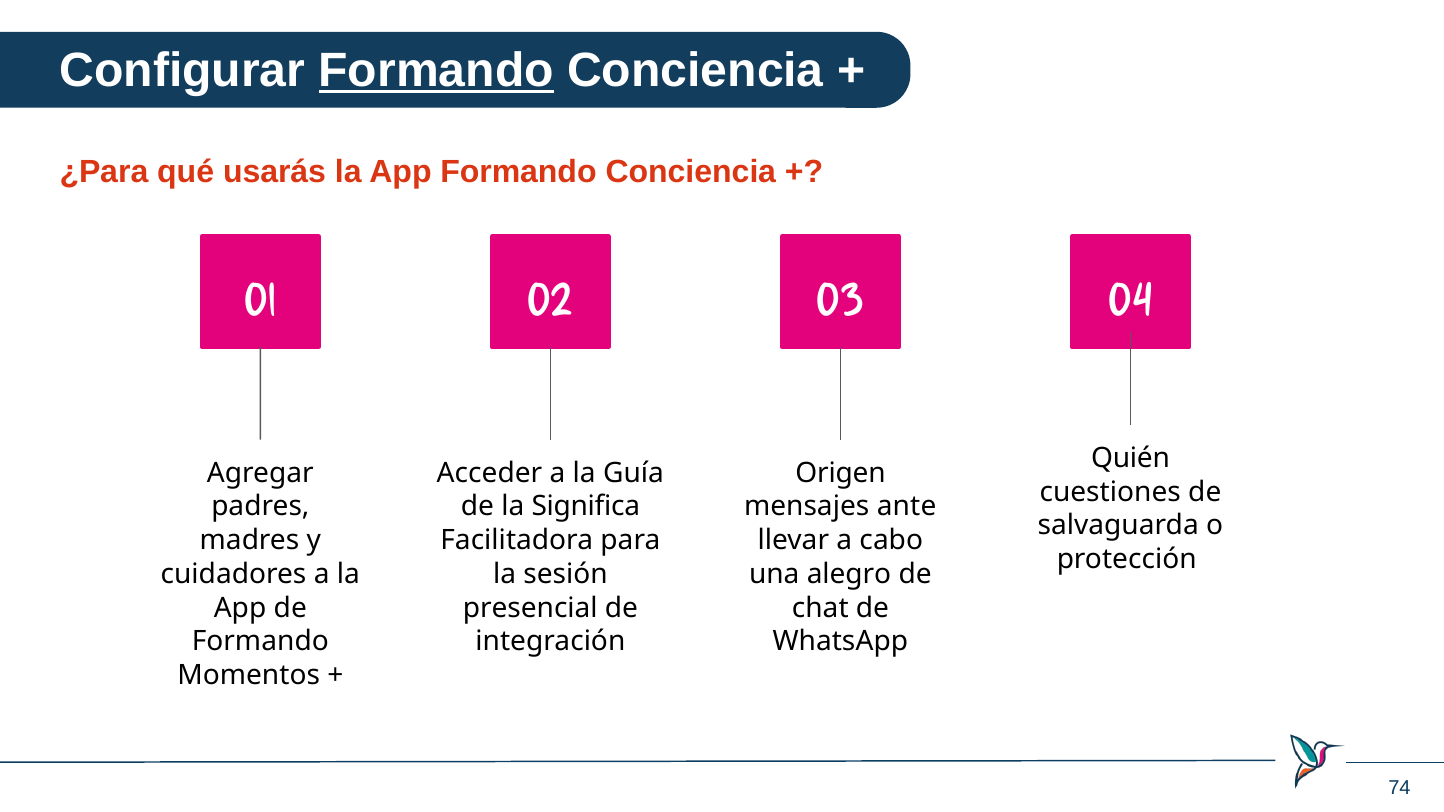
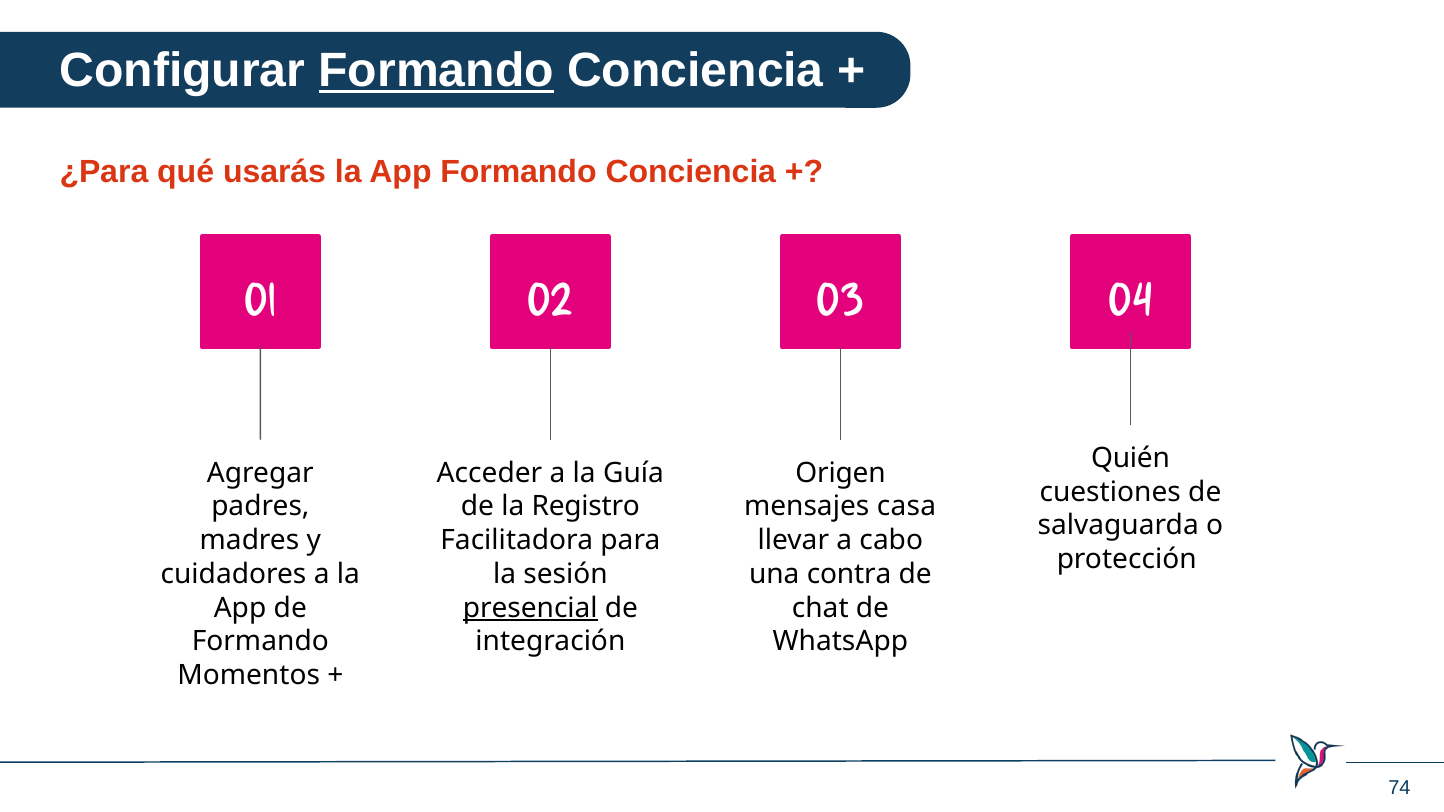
Significa: Significa -> Registro (586, 507)
ante: ante -> casa (907, 507)
alegro: alegro -> contra (849, 574)
presencial underline: none -> present (530, 608)
